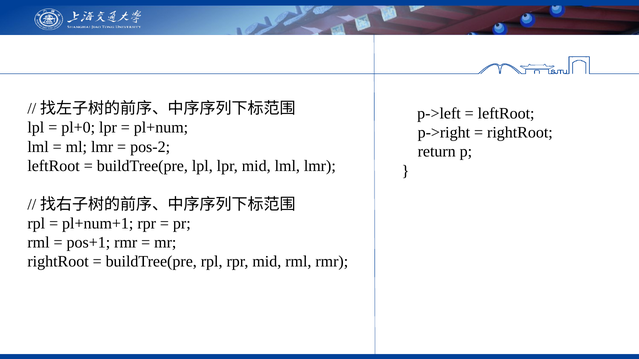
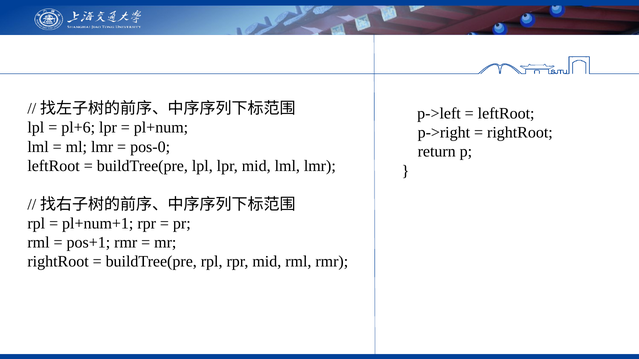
pl+0: pl+0 -> pl+6 (78, 128)
pos-2: pos-2 -> pos-0 (150, 147)
